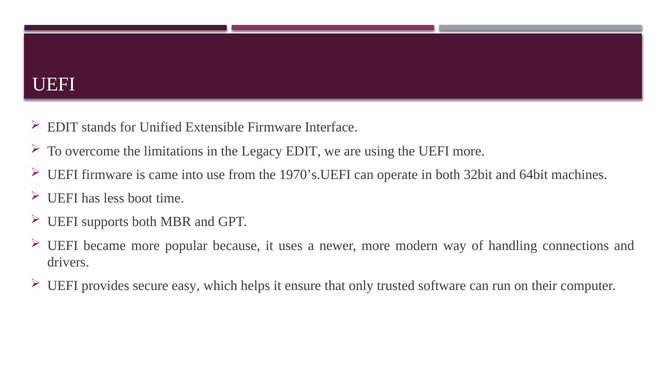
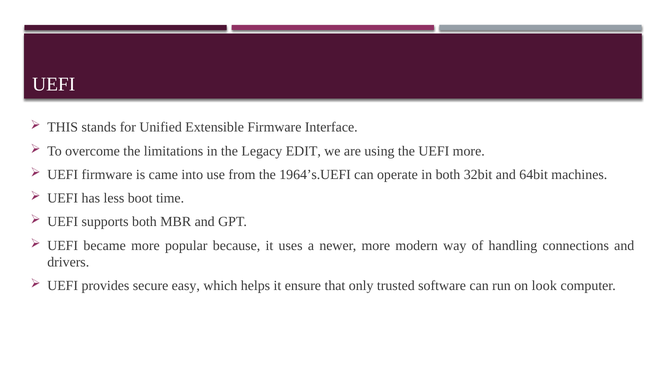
EDIT: EDIT -> THIS (63, 127)
1970’s.UEFI: 1970’s.UEFI -> 1964’s.UEFI (315, 174)
their: their -> look (544, 286)
